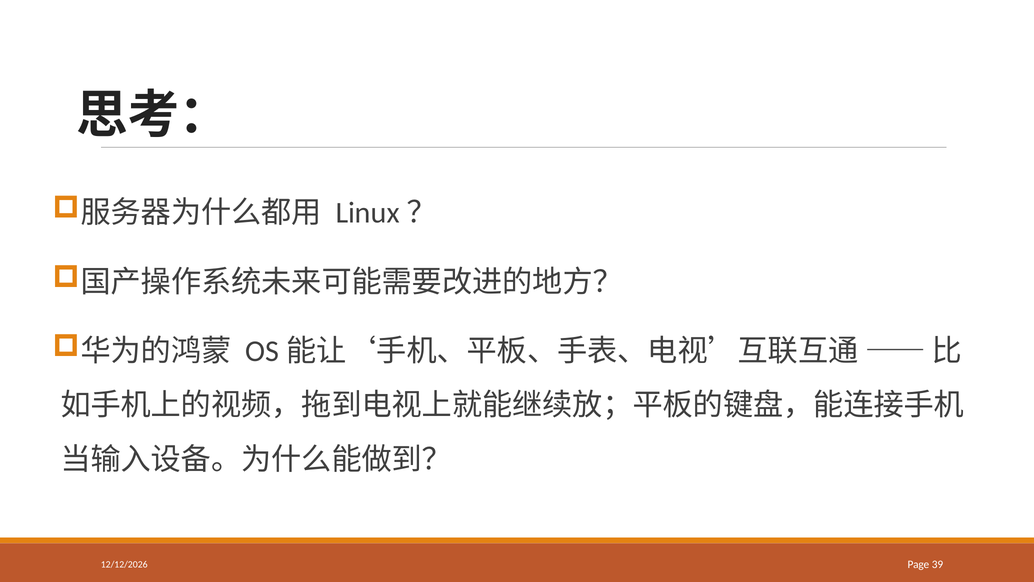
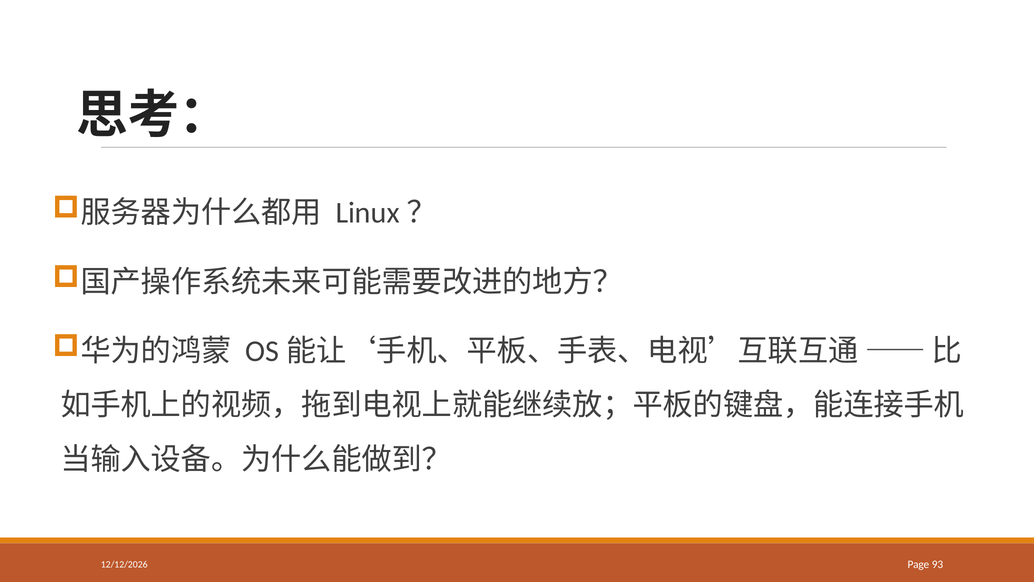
39: 39 -> 93 (937, 564)
